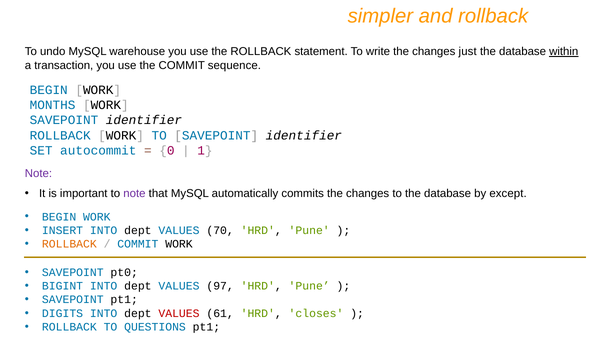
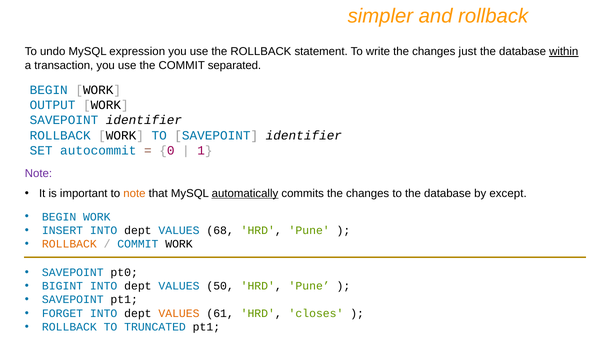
warehouse: warehouse -> expression (137, 52)
sequence: sequence -> separated (234, 65)
MONTHS: MONTHS -> OUTPUT (53, 105)
note colour: purple -> orange (134, 194)
automatically underline: none -> present (245, 194)
70: 70 -> 68 (220, 231)
97: 97 -> 50 (220, 287)
DIGITS: DIGITS -> FORGET (63, 314)
VALUES colour: red -> orange (179, 314)
QUESTIONS: QUESTIONS -> TRUNCATED (155, 328)
